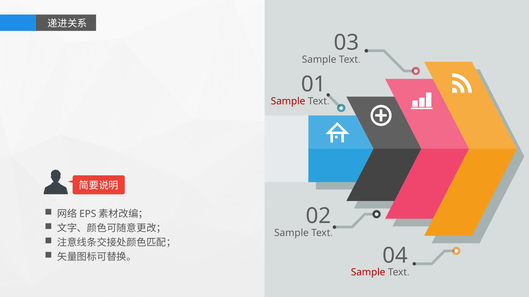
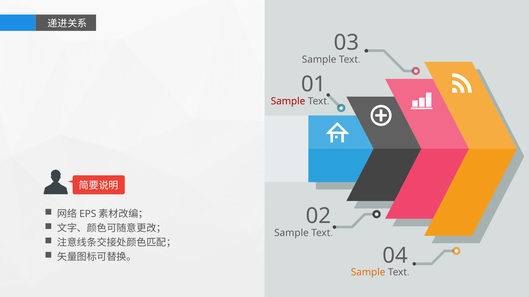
Sample colour: red -> orange (368, 273)
